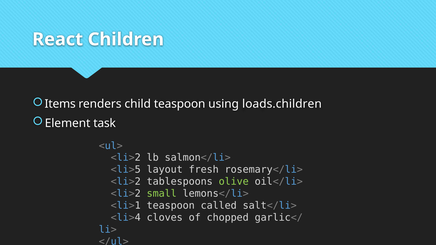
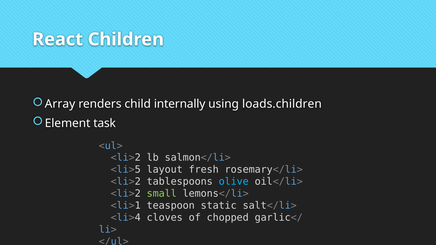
Items: Items -> Array (60, 104)
child teaspoon: teaspoon -> internally (180, 104)
olive colour: light green -> light blue (234, 182)
called: called -> static (219, 206)
